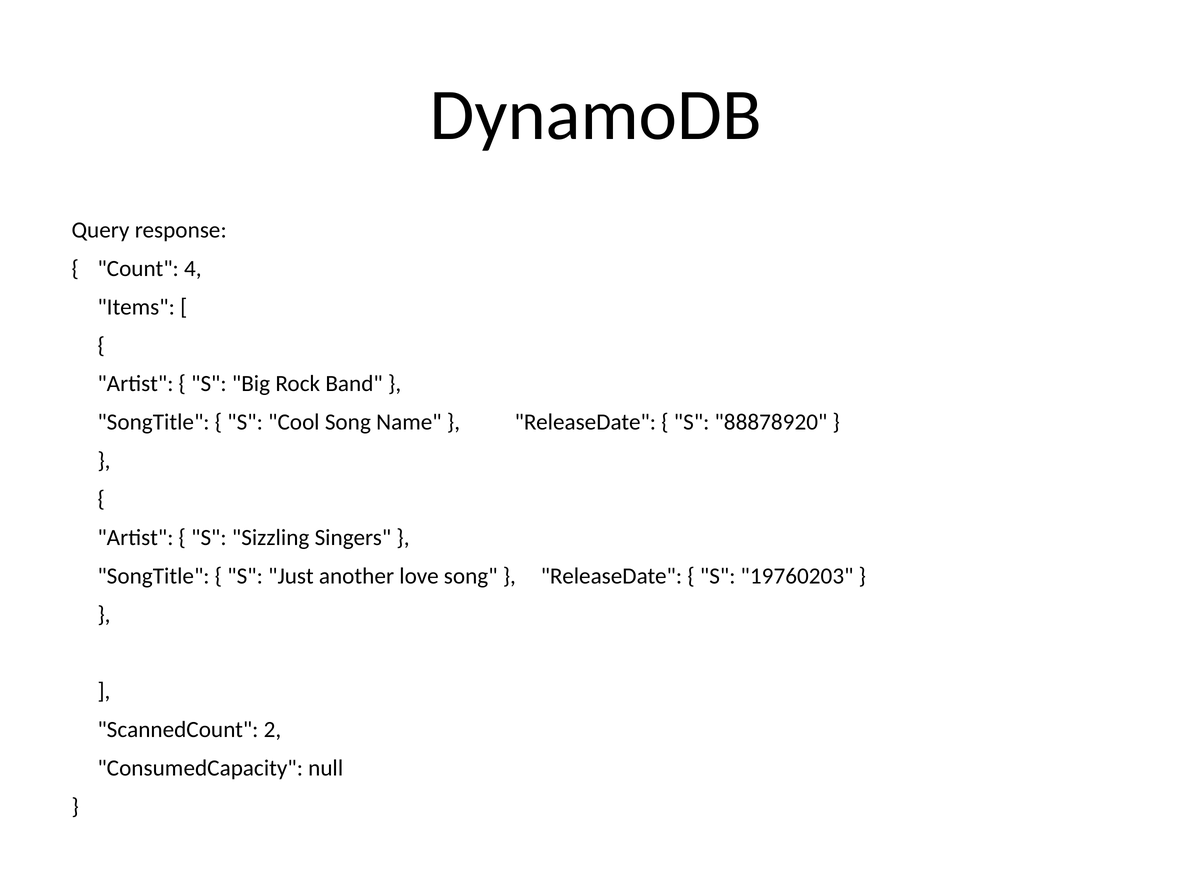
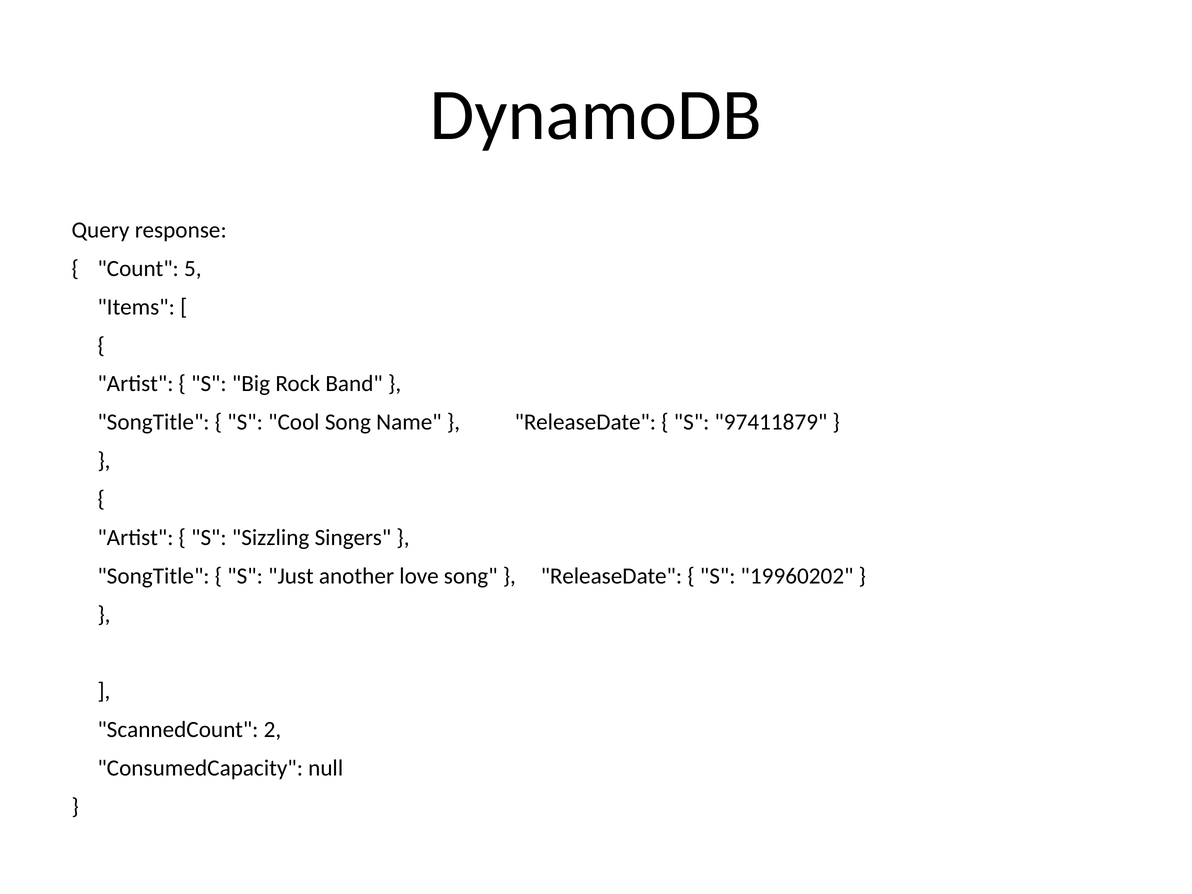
4: 4 -> 5 (193, 269)
88878920: 88878920 -> 97411879 (771, 422)
19760203: 19760203 -> 19960202 (797, 576)
